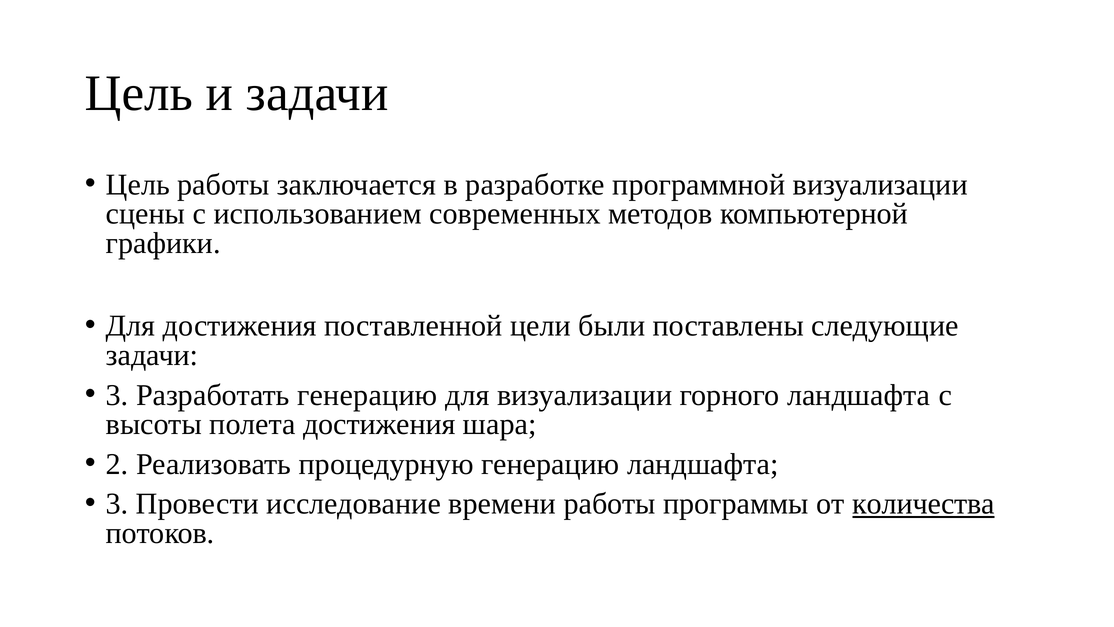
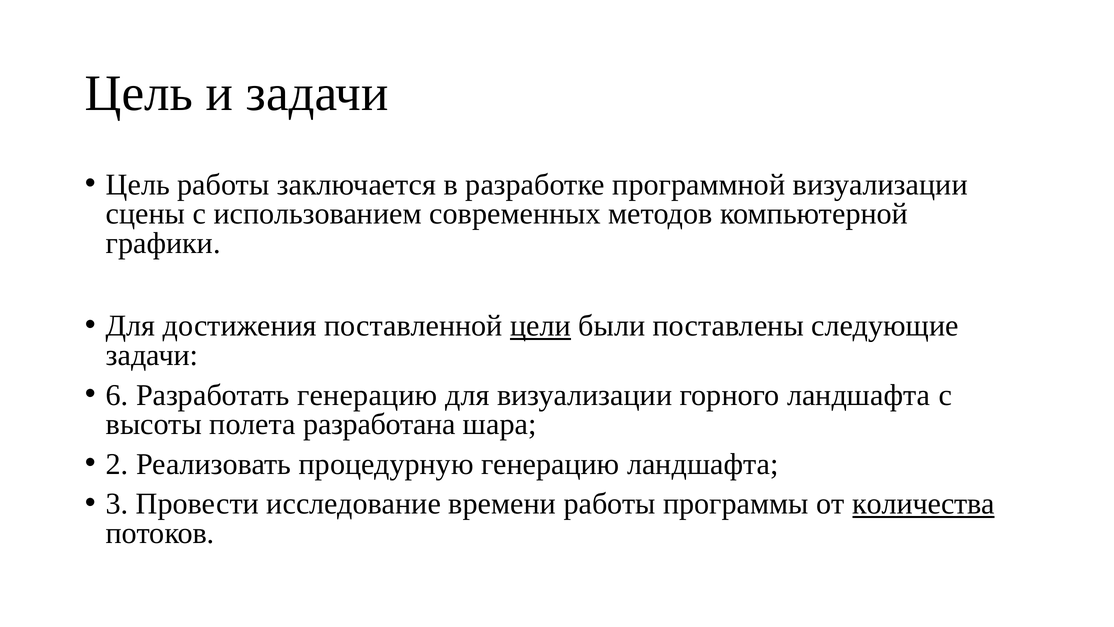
цели underline: none -> present (540, 326)
3: 3 -> 6 (117, 395)
полета достижения: достижения -> разработана (379, 424)
